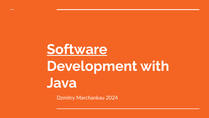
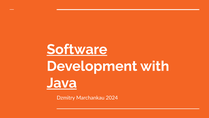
Java underline: none -> present (62, 83)
